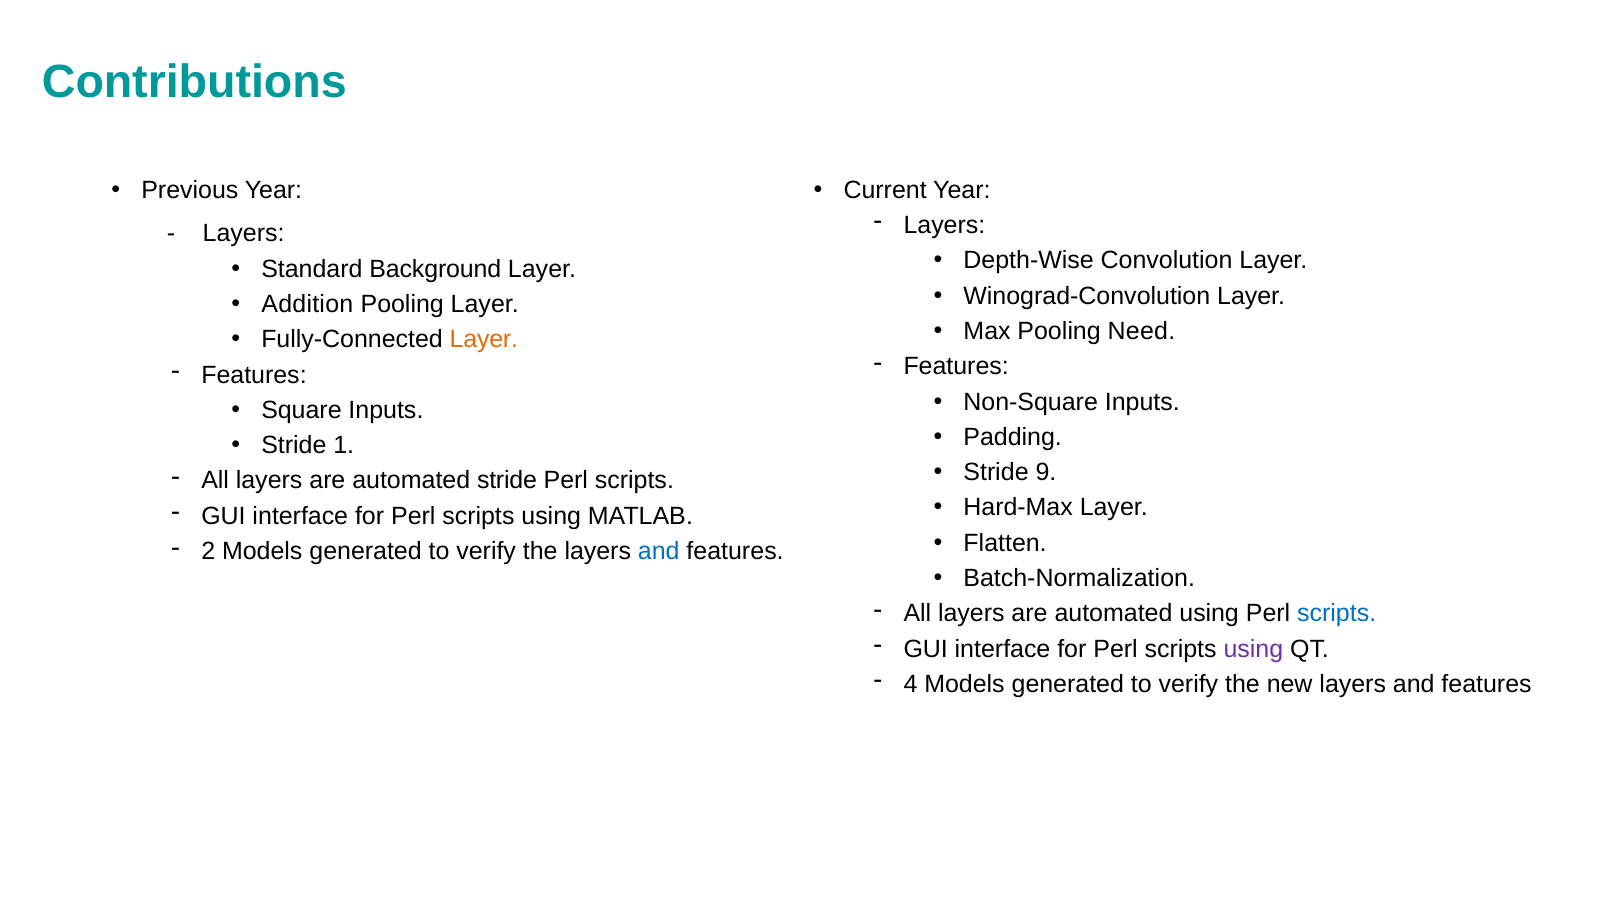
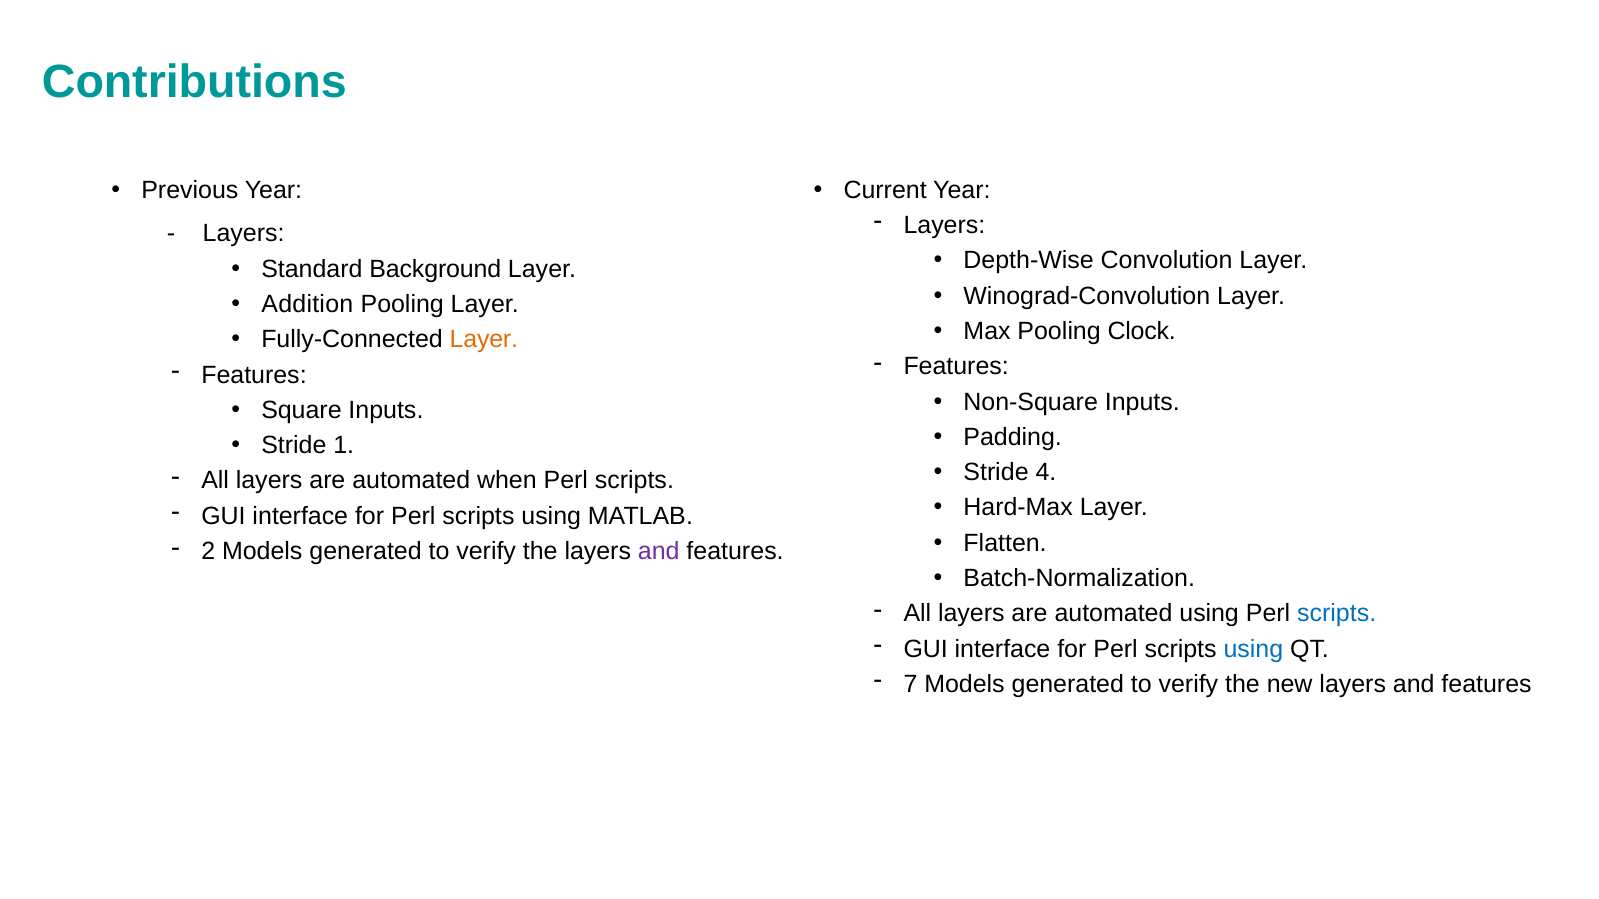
Need: Need -> Clock (1142, 331)
9: 9 -> 4 (1046, 473)
automated stride: stride -> when (507, 481)
and colour: blue -> purple (659, 552)
using colour: purple -> blue (1253, 649)
4: 4 -> 7 (910, 685)
